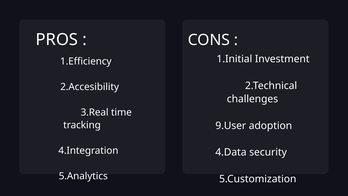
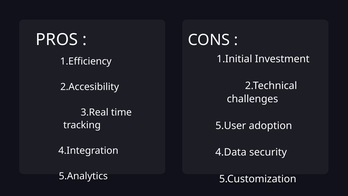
9.User: 9.User -> 5.User (231, 126)
